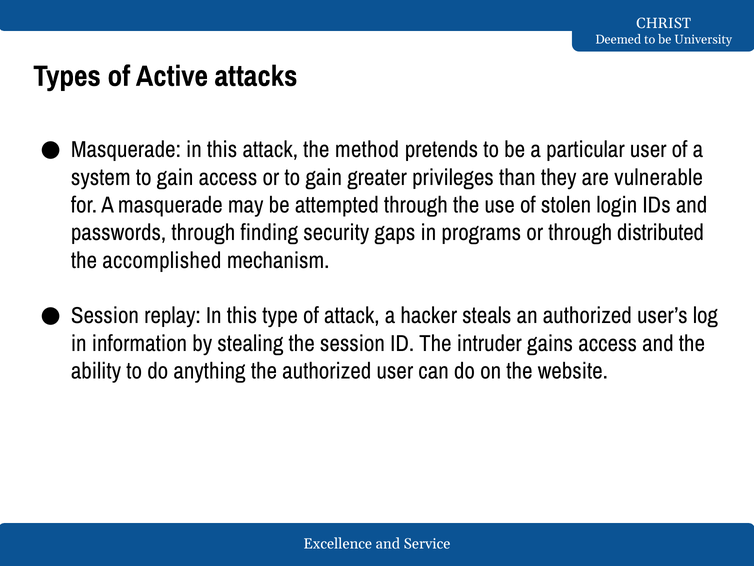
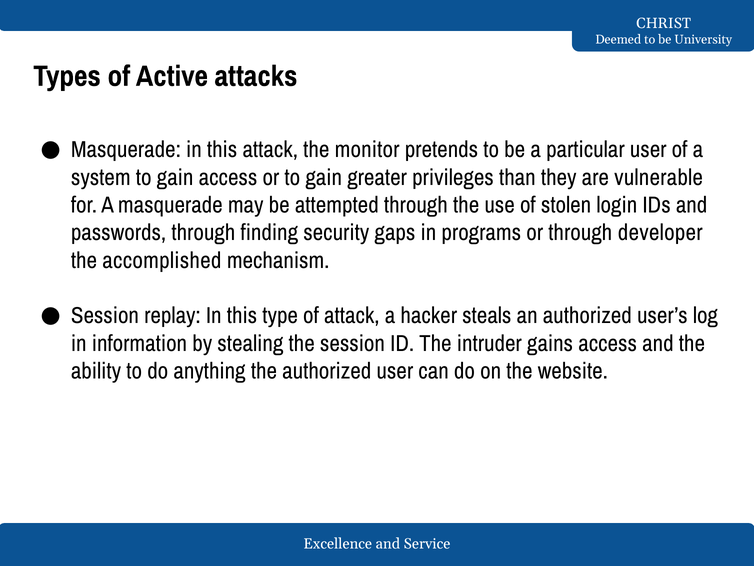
method: method -> monitor (367, 150)
distributed: distributed -> developer (660, 233)
